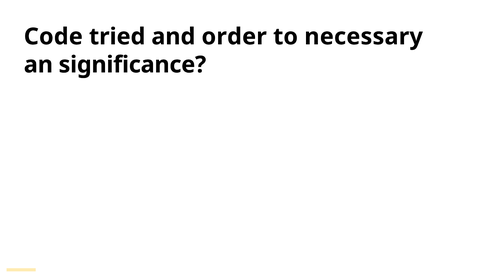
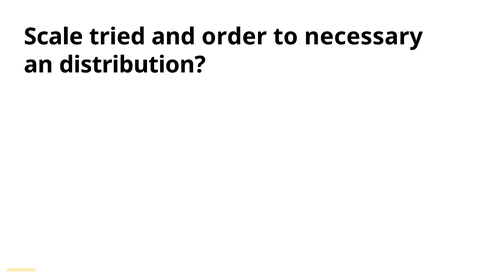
Code: Code -> Scale (53, 37)
significance: significance -> distribution (132, 65)
